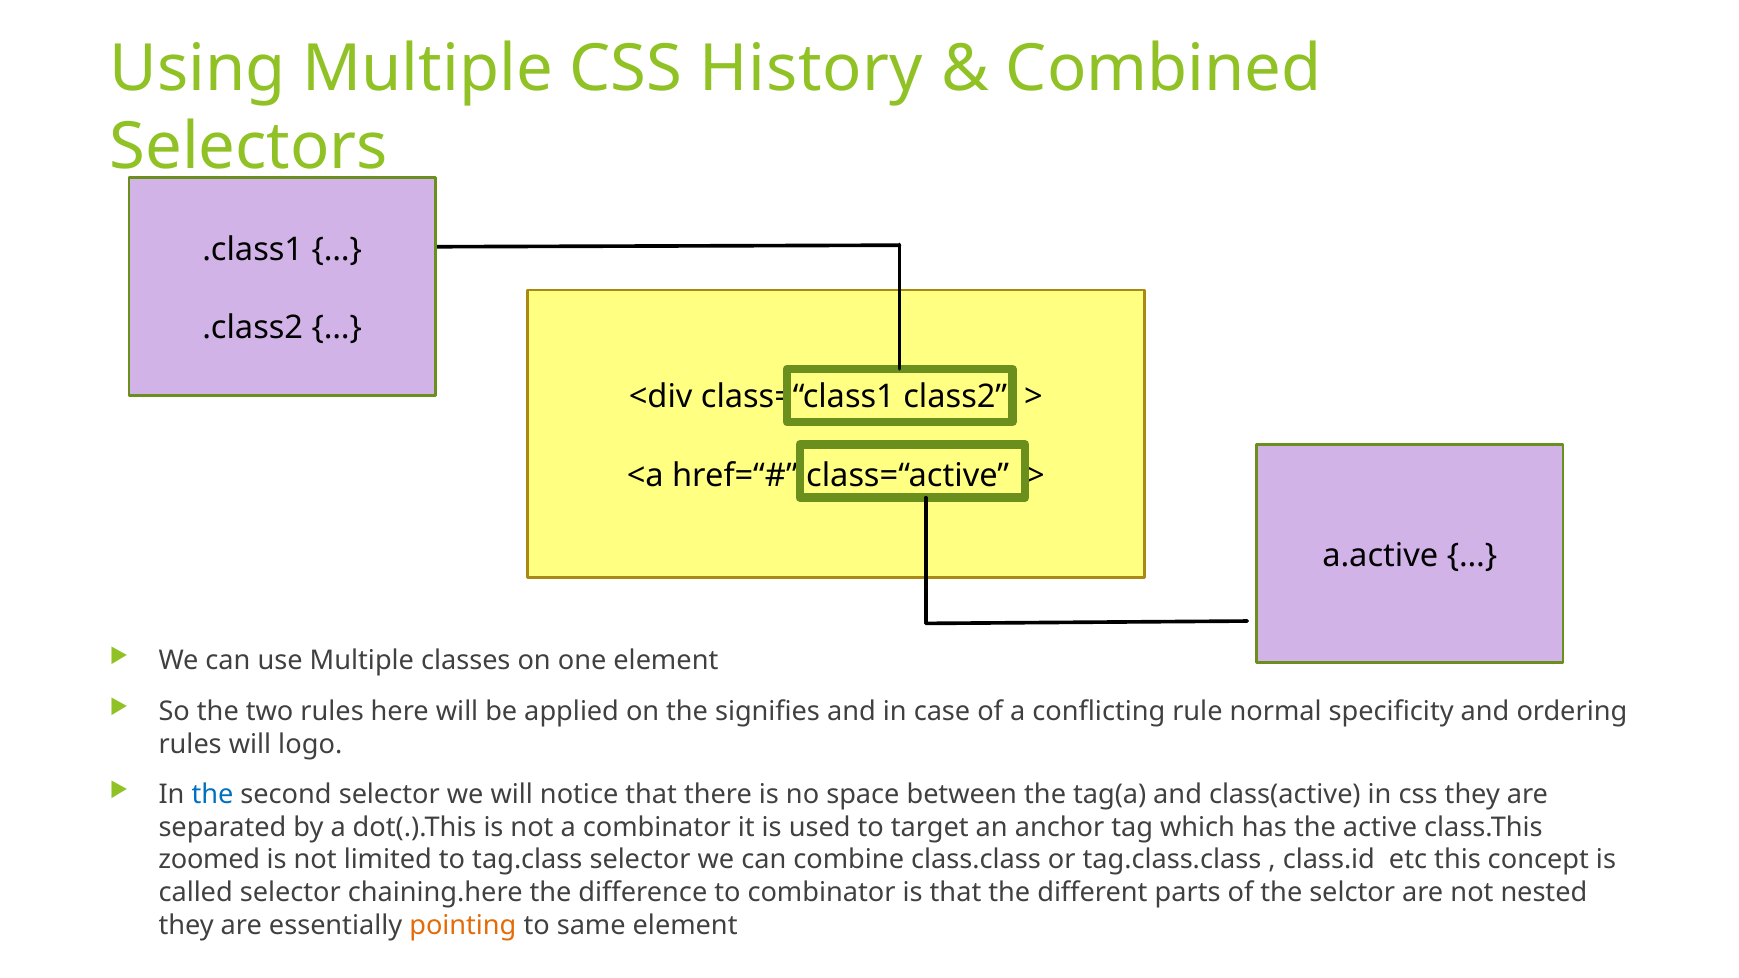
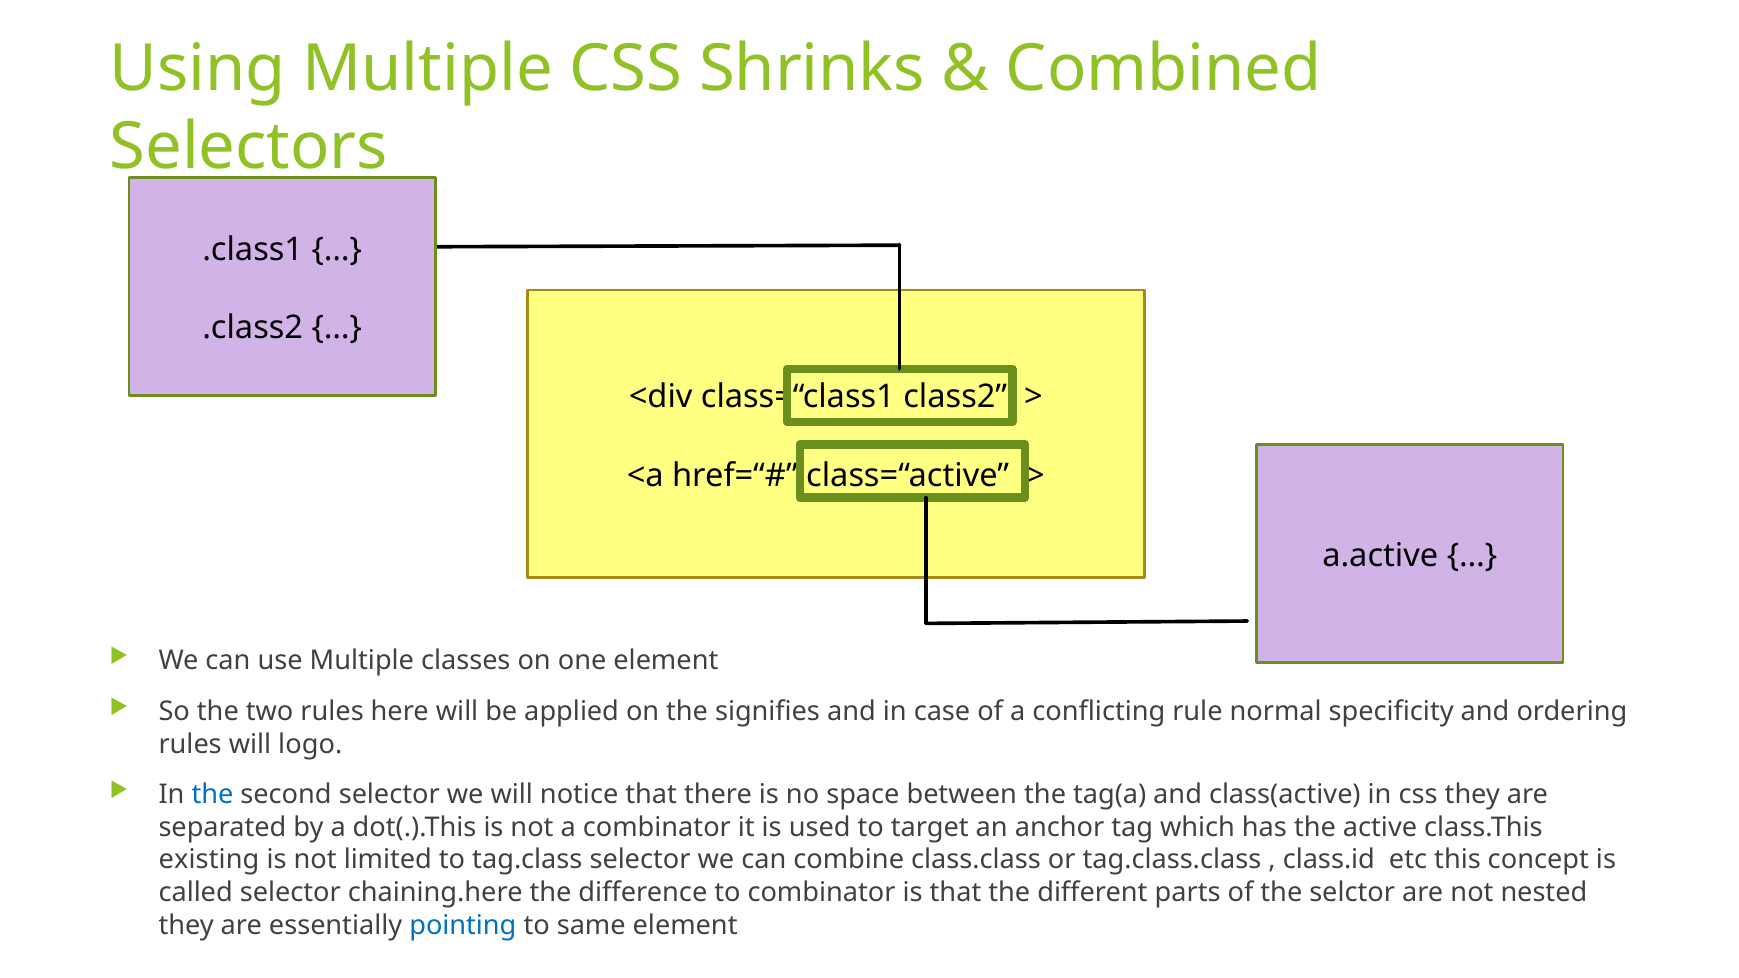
History: History -> Shrinks (812, 69)
zoomed: zoomed -> existing (209, 860)
pointing colour: orange -> blue (463, 925)
